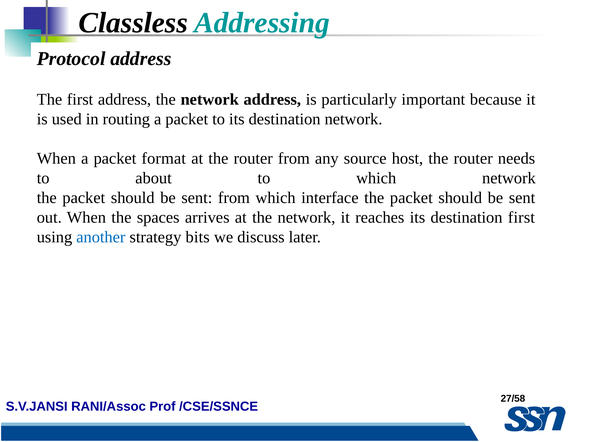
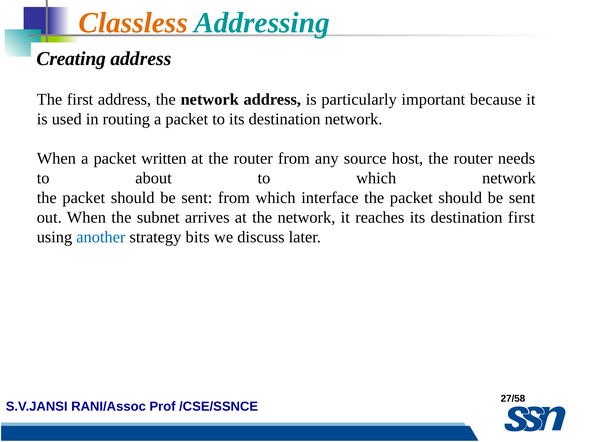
Classless colour: black -> orange (133, 23)
Protocol: Protocol -> Creating (71, 58)
format: format -> written (164, 158)
spaces: spaces -> subnet (158, 217)
